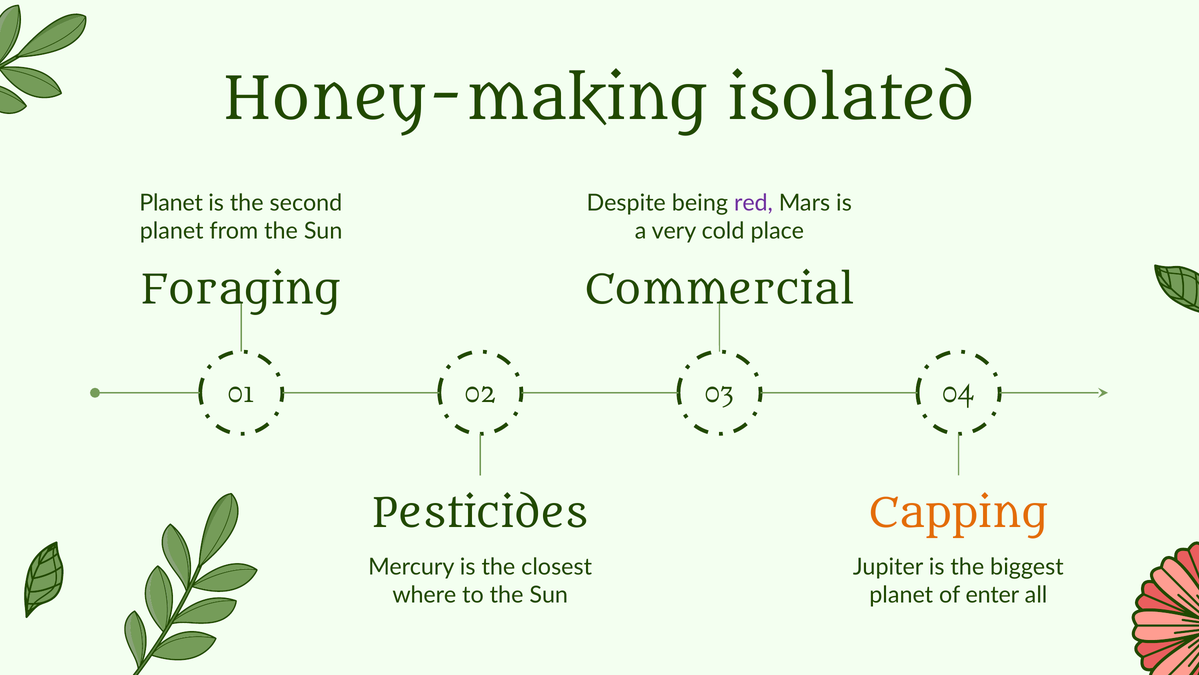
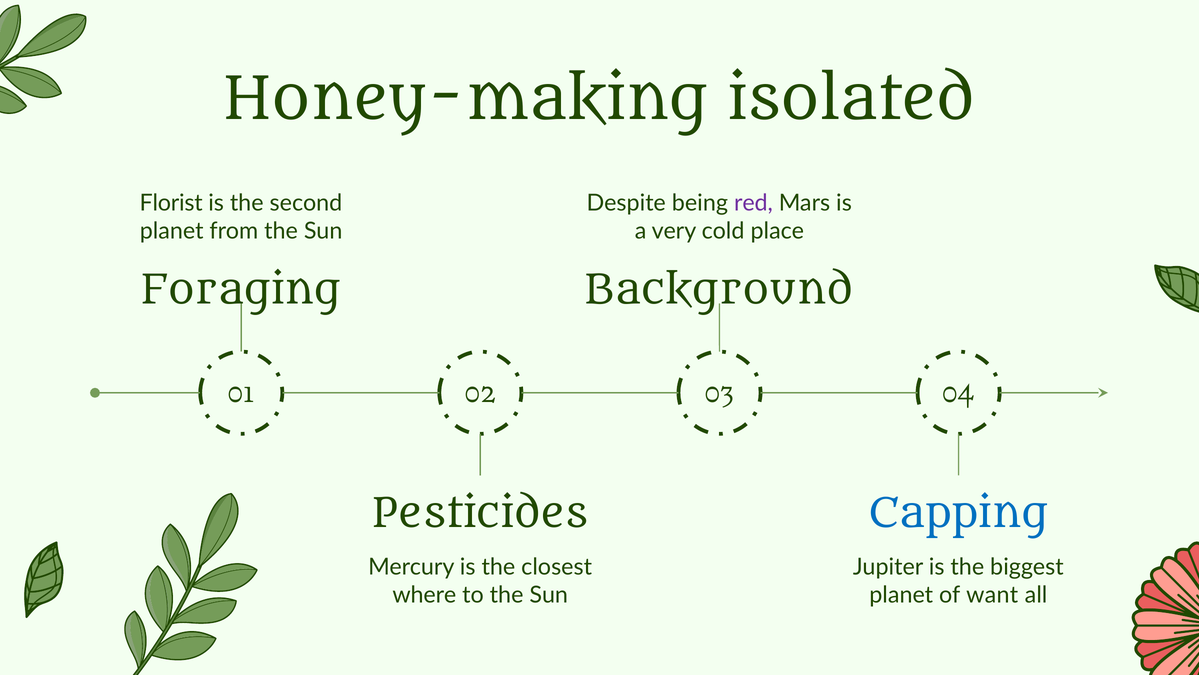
Planet: Planet -> Florist (171, 203)
Commercial: Commercial -> Background (719, 290)
Capping colour: orange -> blue (958, 514)
enter: enter -> want (992, 595)
